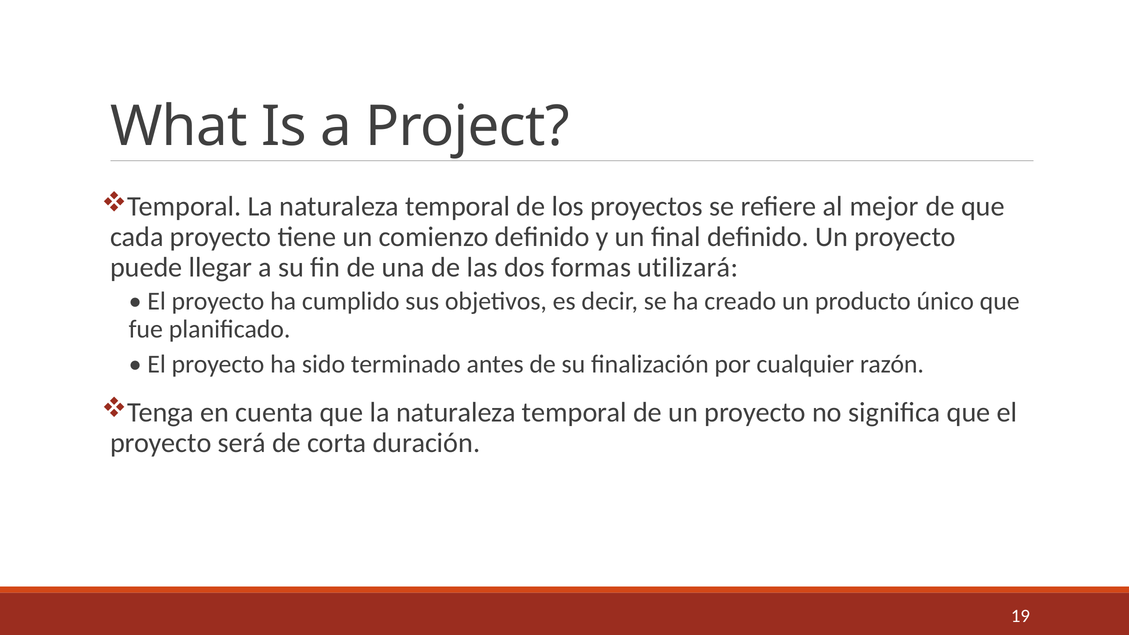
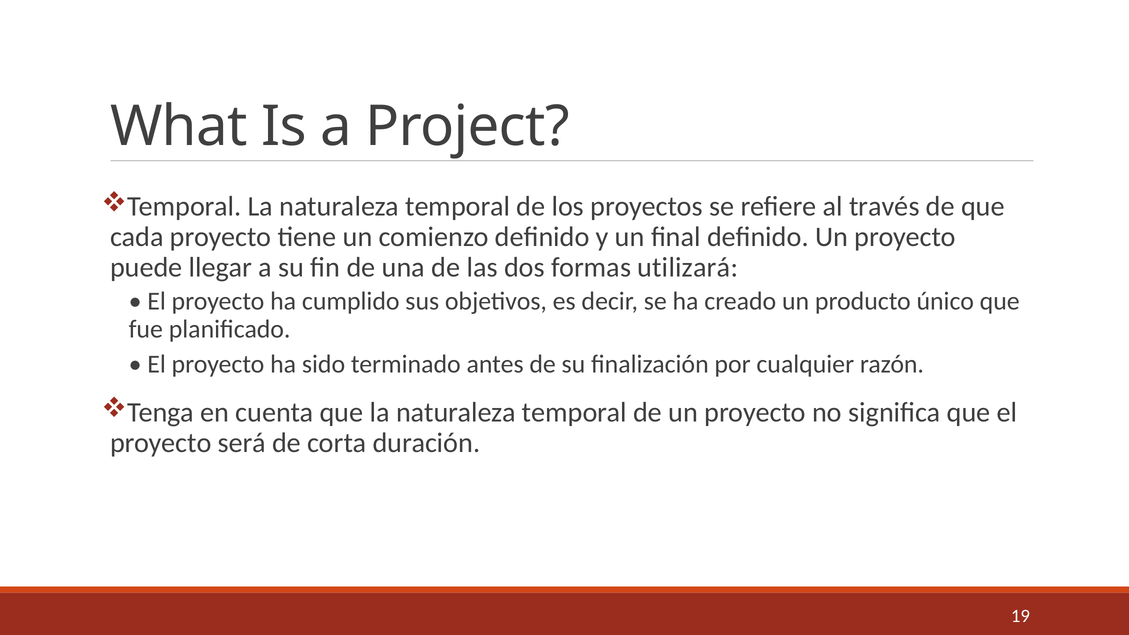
mejor: mejor -> través (884, 207)
